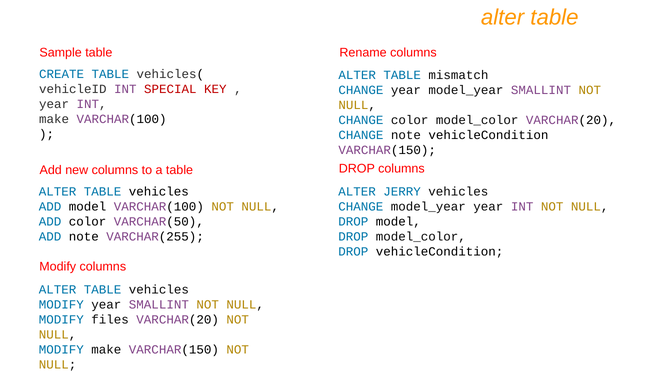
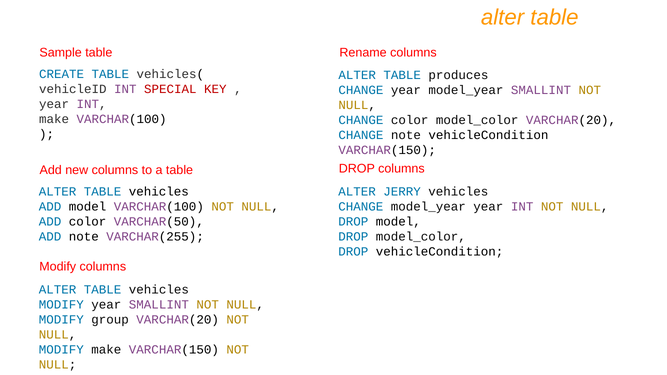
mismatch: mismatch -> produces (458, 75)
files: files -> group (110, 320)
